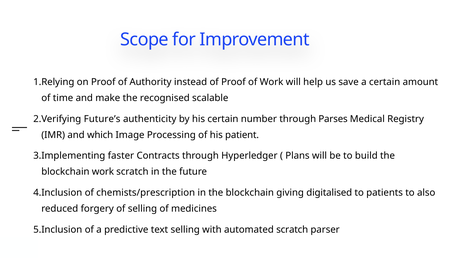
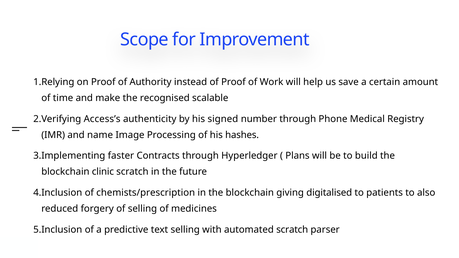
Future’s: Future’s -> Access’s (102, 119)
his certain: certain -> signed (223, 119)
Parses: Parses -> Phone (333, 119)
which: which -> name (100, 135)
patient: patient -> hashes (242, 135)
blockchain work: work -> clinic (103, 172)
